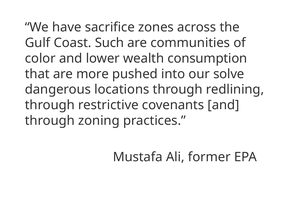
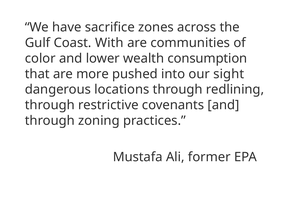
Such: Such -> With (109, 43)
solve: solve -> sight (229, 74)
